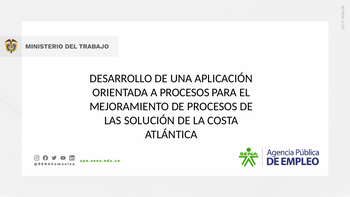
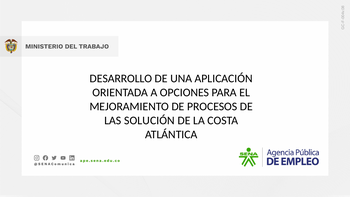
A PROCESOS: PROCESOS -> OPCIONES (185, 93)
